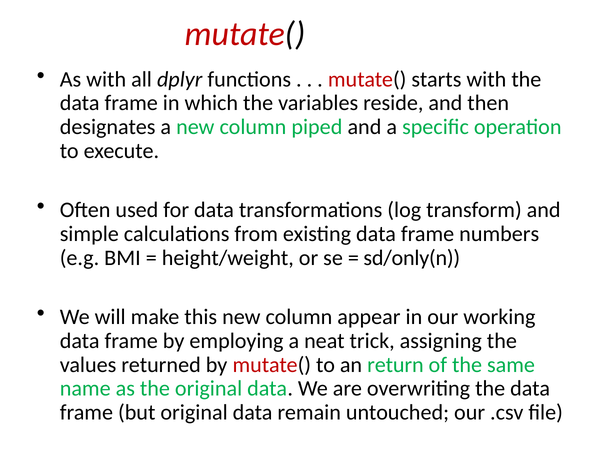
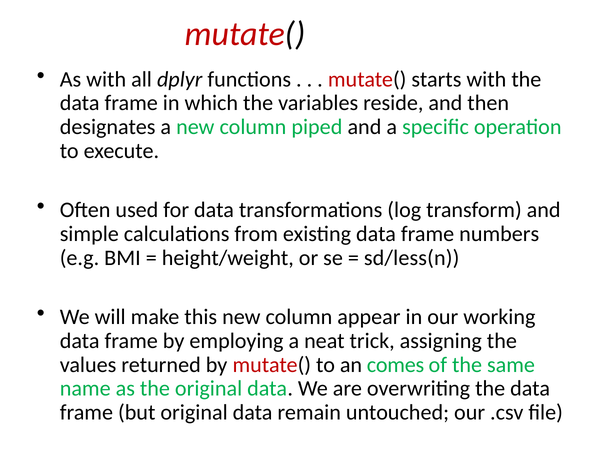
sd/only(n: sd/only(n -> sd/less(n (412, 258)
return: return -> comes (396, 365)
